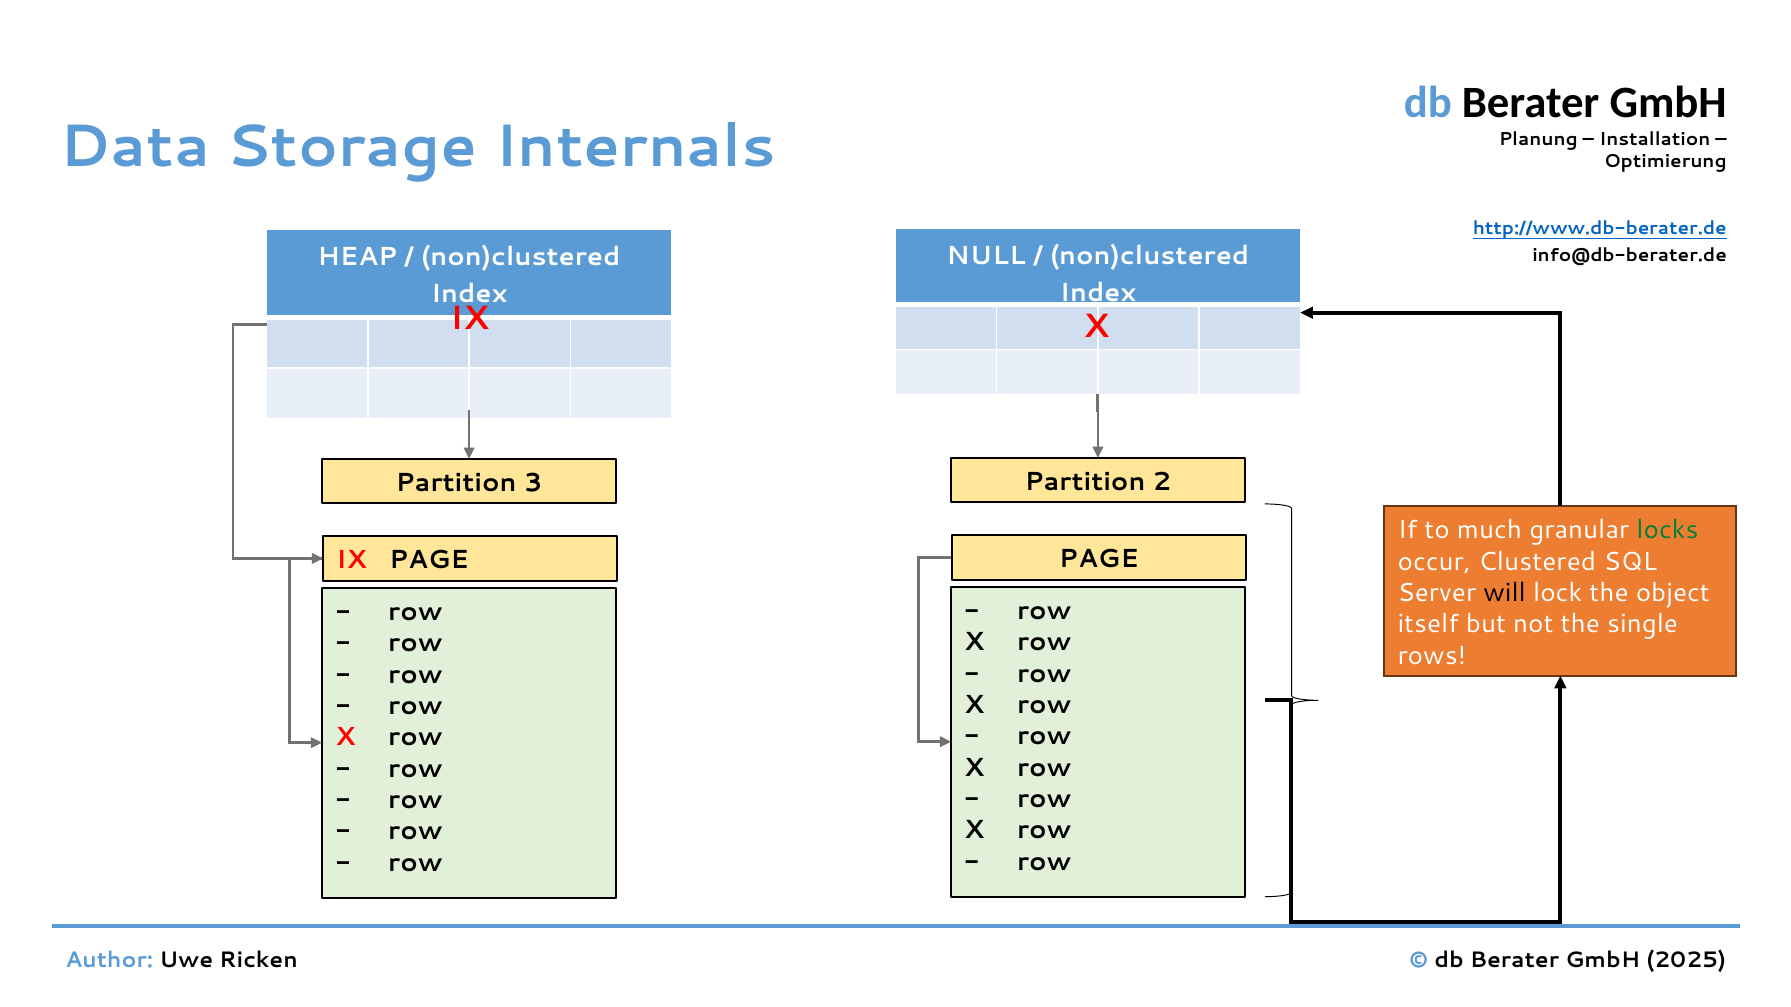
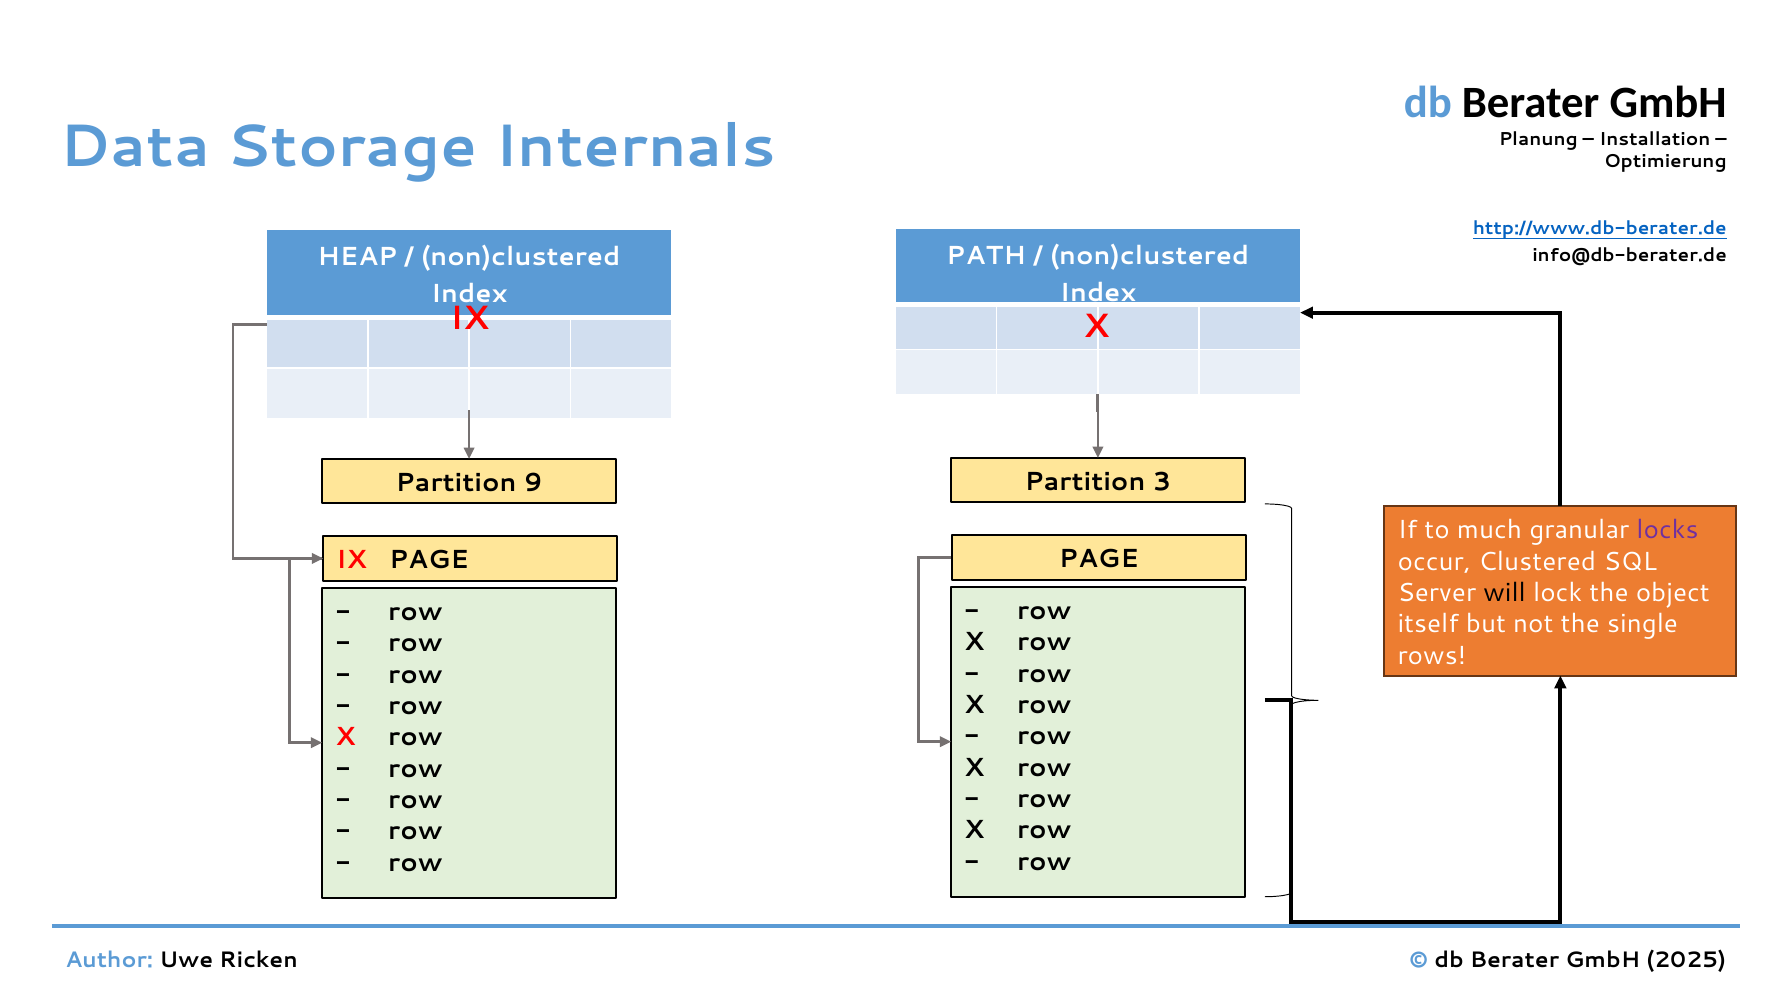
NULL: NULL -> PATH (986, 256)
2: 2 -> 3 (1162, 482)
3: 3 -> 9 (533, 483)
locks colour: green -> purple (1667, 530)
